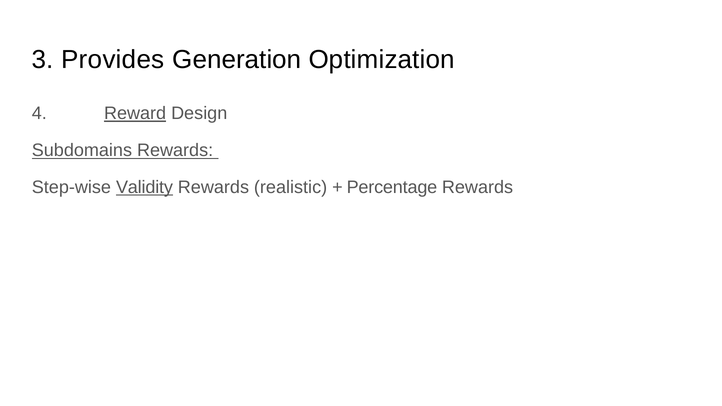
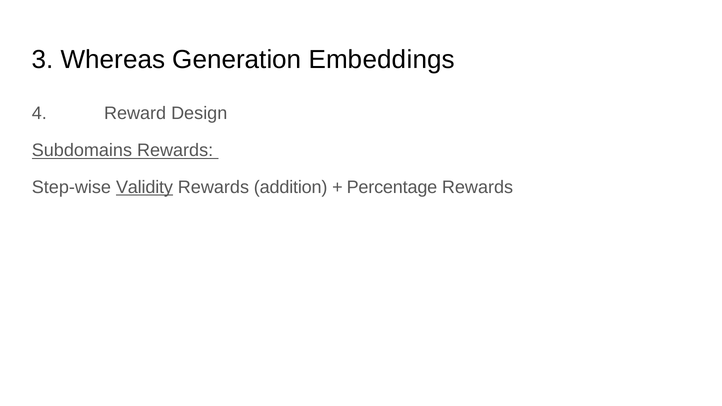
Provides: Provides -> Whereas (113, 60)
Optimization: Optimization -> Embeddings (382, 60)
Reward underline: present -> none (135, 114)
realistic: realistic -> addition (291, 187)
